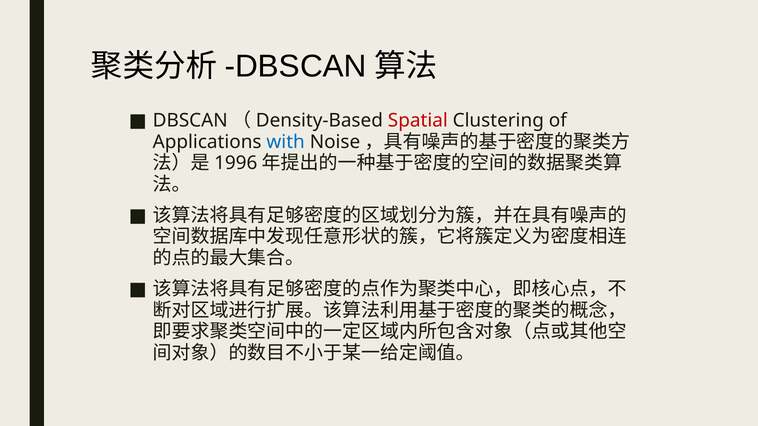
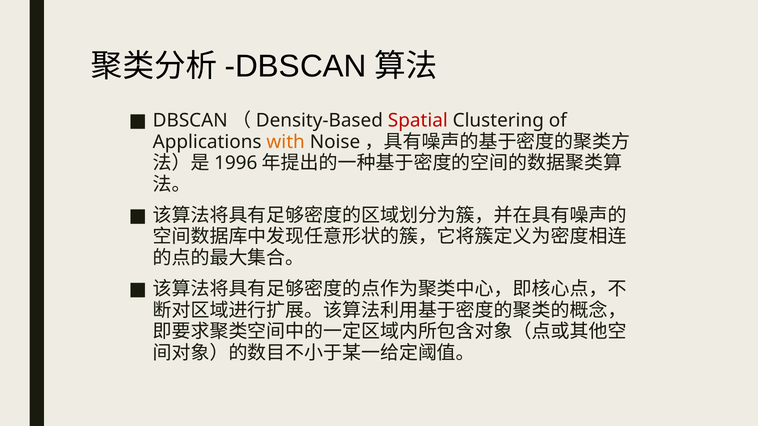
with colour: blue -> orange (286, 142)
